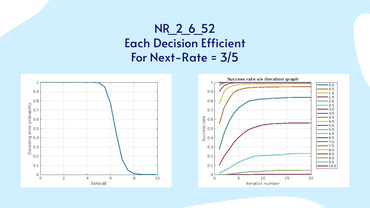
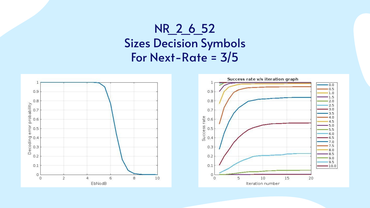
Each: Each -> Sizes (137, 43)
Efficient: Efficient -> Symbols (223, 43)
